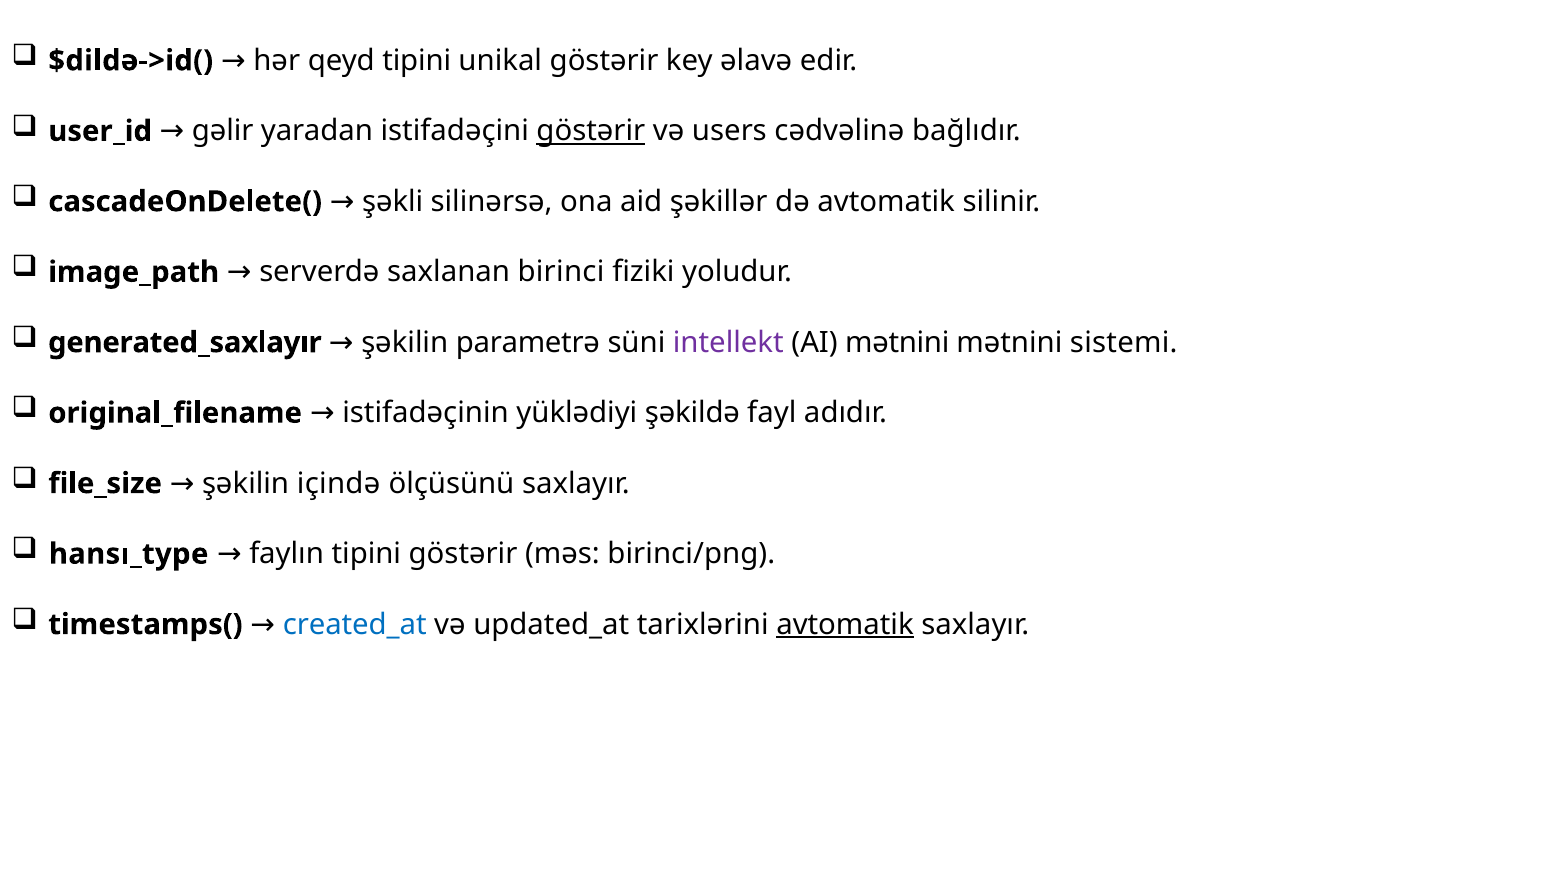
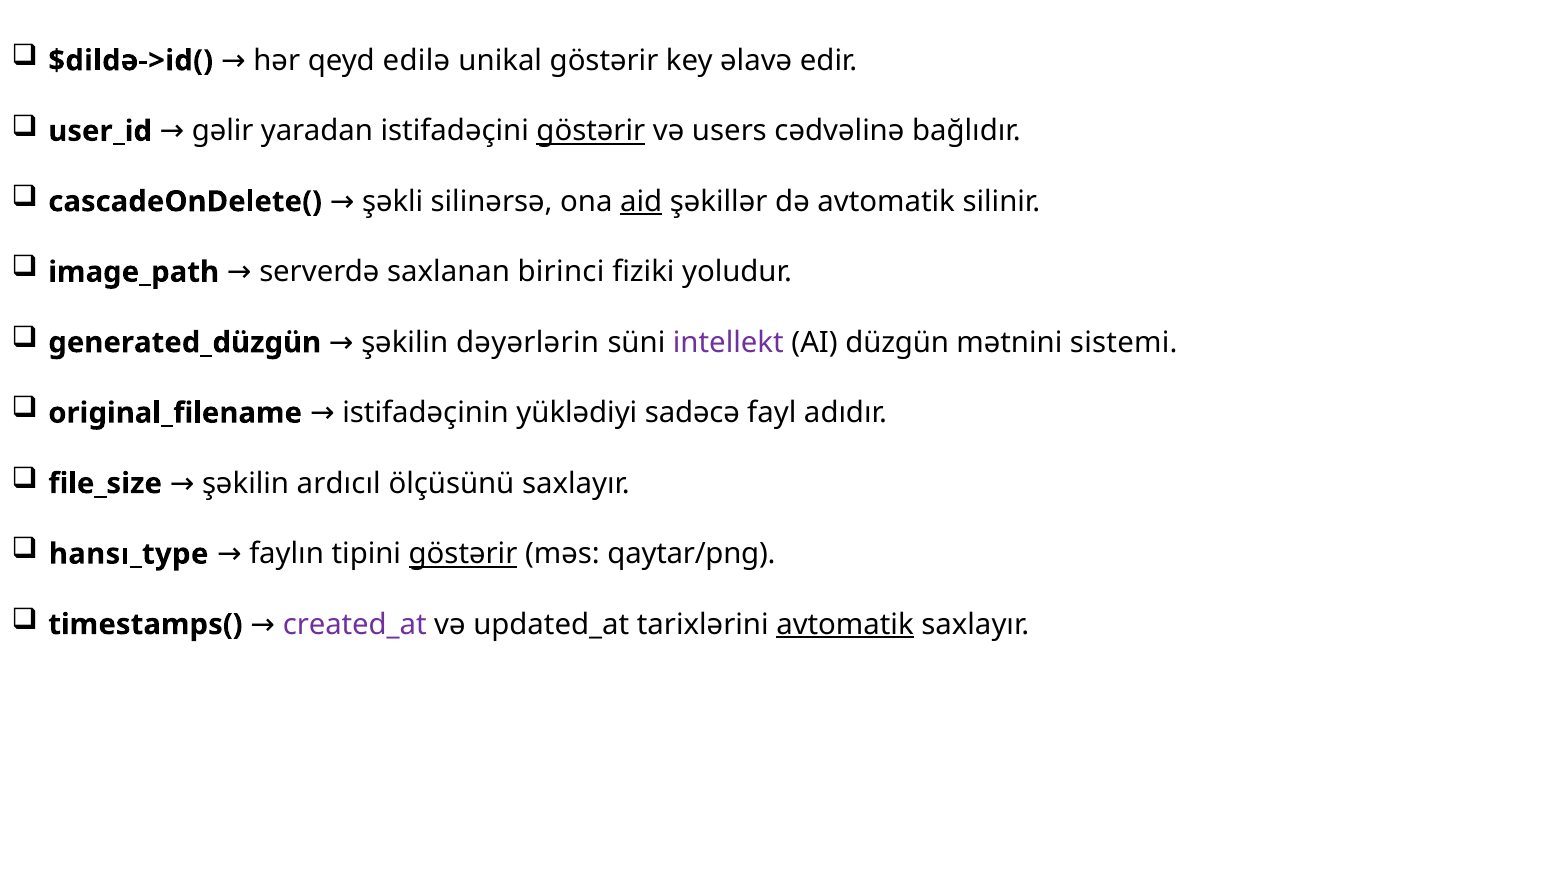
qeyd tipini: tipini -> edilə (416, 61)
aid underline: none -> present (641, 202)
generated_saxlayır: generated_saxlayır -> generated_düzgün (185, 343)
parametrə: parametrə -> dəyərlərin (528, 343)
AI mətnini: mətnini -> düzgün (897, 343)
şəkildə: şəkildə -> sadəcə (692, 413)
içində: içində -> ardıcıl (339, 483)
göstərir underline: none -> present (463, 554)
birinci/png: birinci/png -> qaytar/png (691, 554)
created_at colour: blue -> purple (355, 624)
